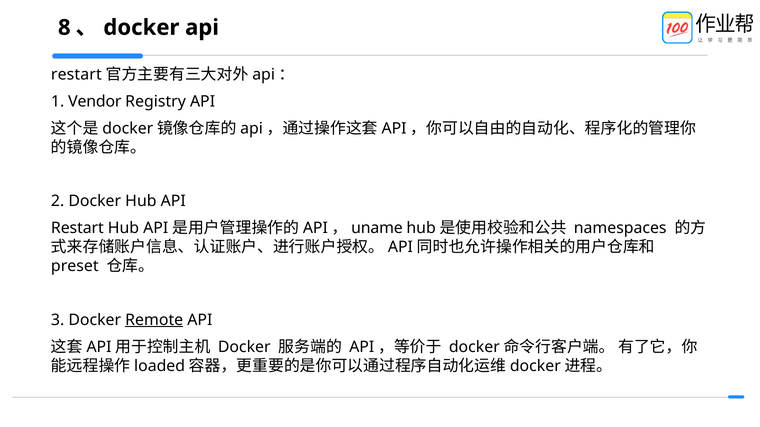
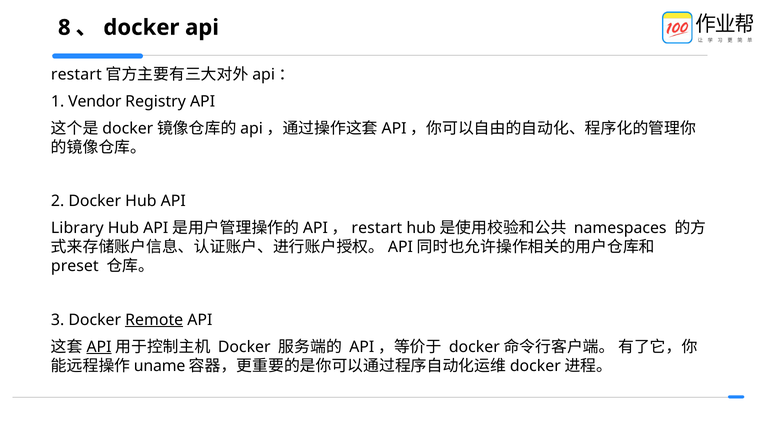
Restart: Restart -> Library (77, 228)
uname: uname -> restart (377, 228)
API underline: none -> present (99, 347)
loaded: loaded -> uname (160, 366)
